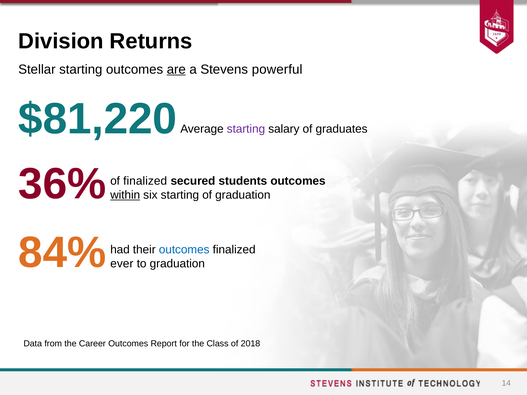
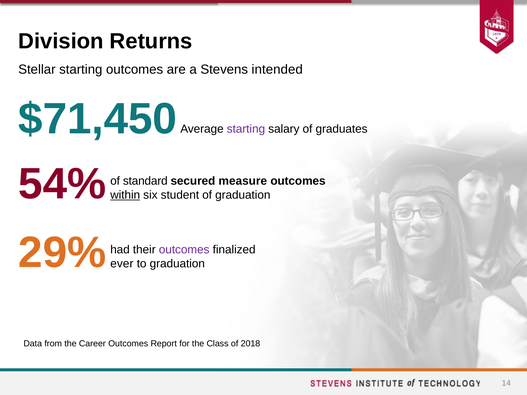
are underline: present -> none (176, 69)
powerful: powerful -> intended (277, 69)
$81,220: $81,220 -> $71,450 (98, 119)
36%: 36% -> 54% (62, 184)
of finalized: finalized -> standard (145, 181)
students: students -> measure (243, 181)
six starting: starting -> student (180, 195)
84%: 84% -> 29% (62, 253)
outcomes colour: blue -> purple (184, 250)
